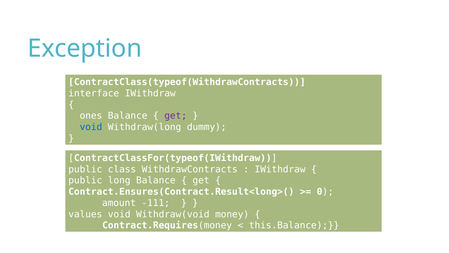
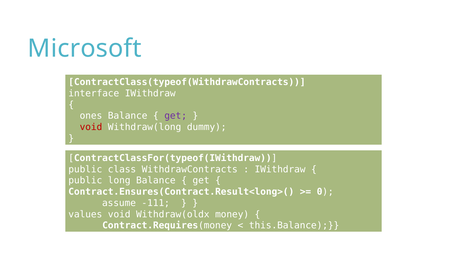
Exception: Exception -> Microsoft (85, 48)
void colour: blue -> red (91, 127)
amount: amount -> assume (119, 203)
Withdraw(void: Withdraw(void -> Withdraw(oldx (173, 214)
